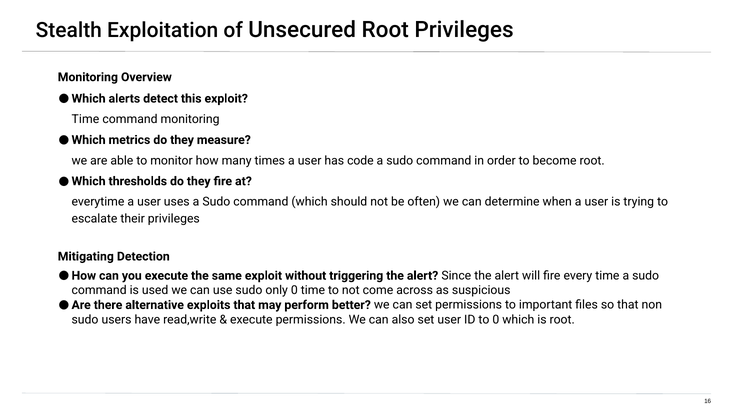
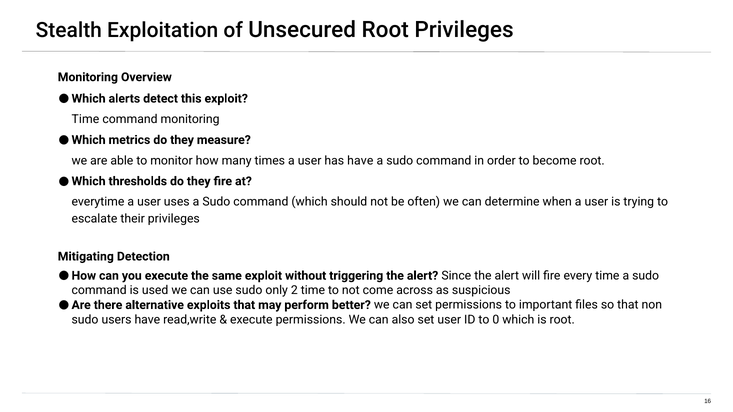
has code: code -> have (360, 161)
only 0: 0 -> 2 (294, 291)
